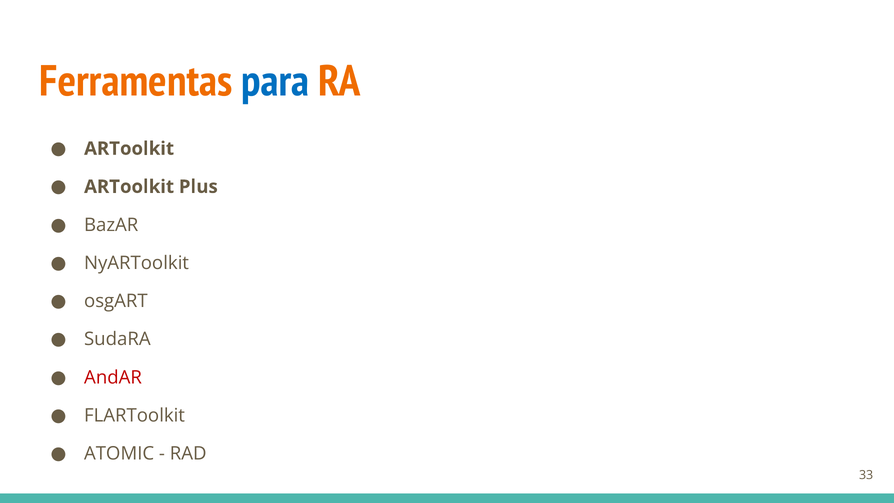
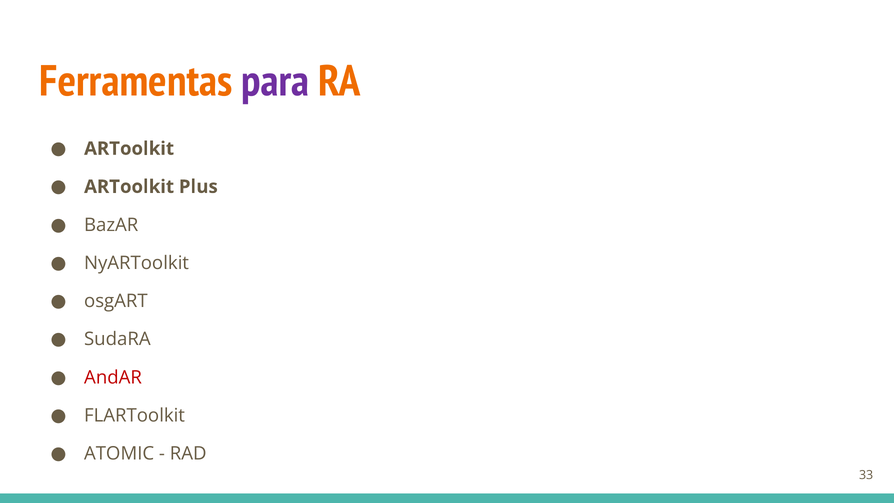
para colour: blue -> purple (275, 82)
